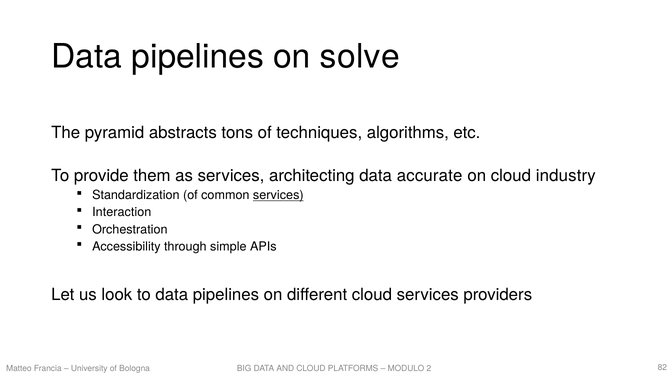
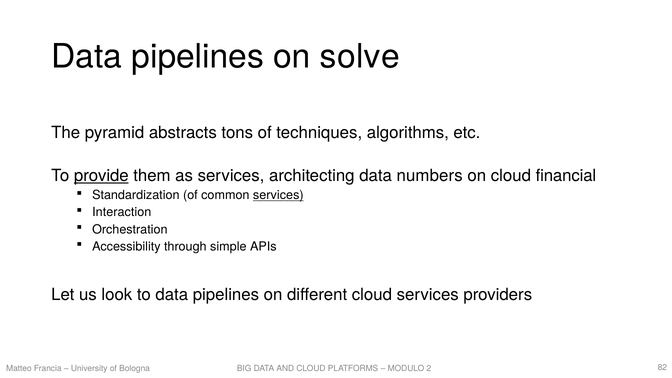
provide underline: none -> present (101, 176)
accurate: accurate -> numbers (430, 176)
industry: industry -> financial (566, 176)
